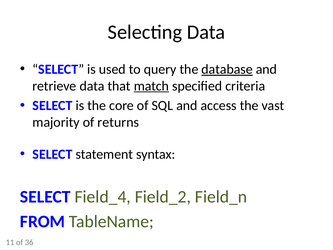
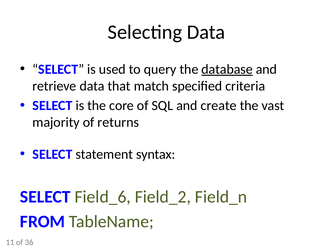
match underline: present -> none (151, 86)
access: access -> create (219, 105)
Field_4: Field_4 -> Field_6 (103, 197)
